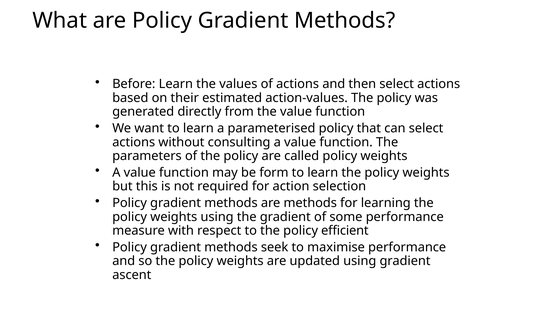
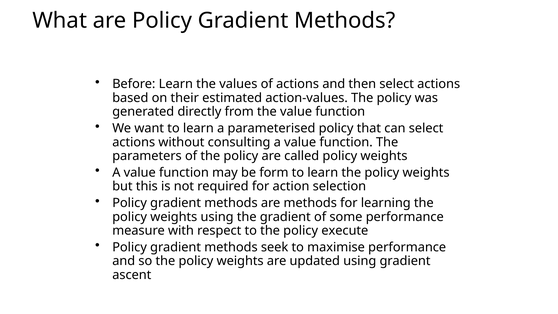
efficient: efficient -> execute (345, 231)
